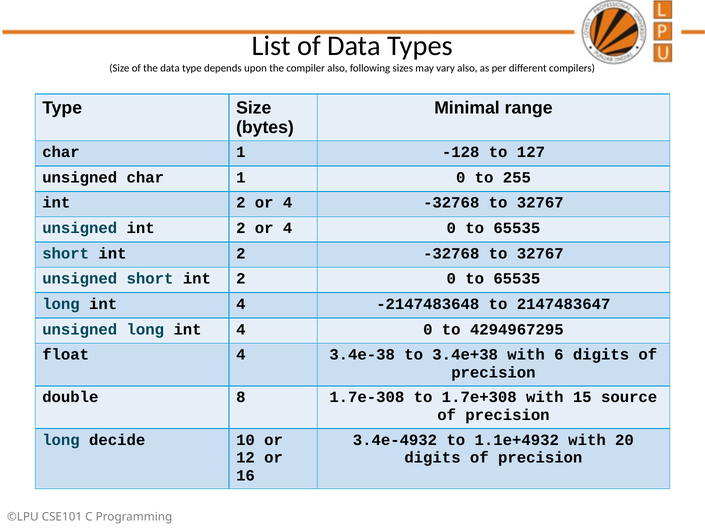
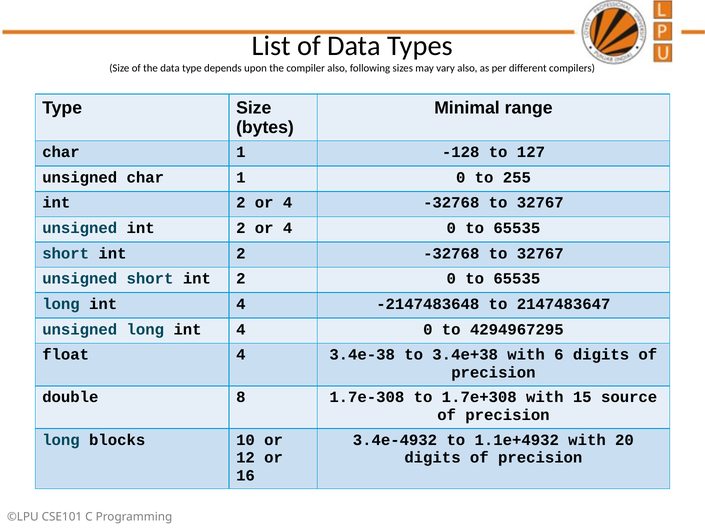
decide: decide -> blocks (117, 440)
